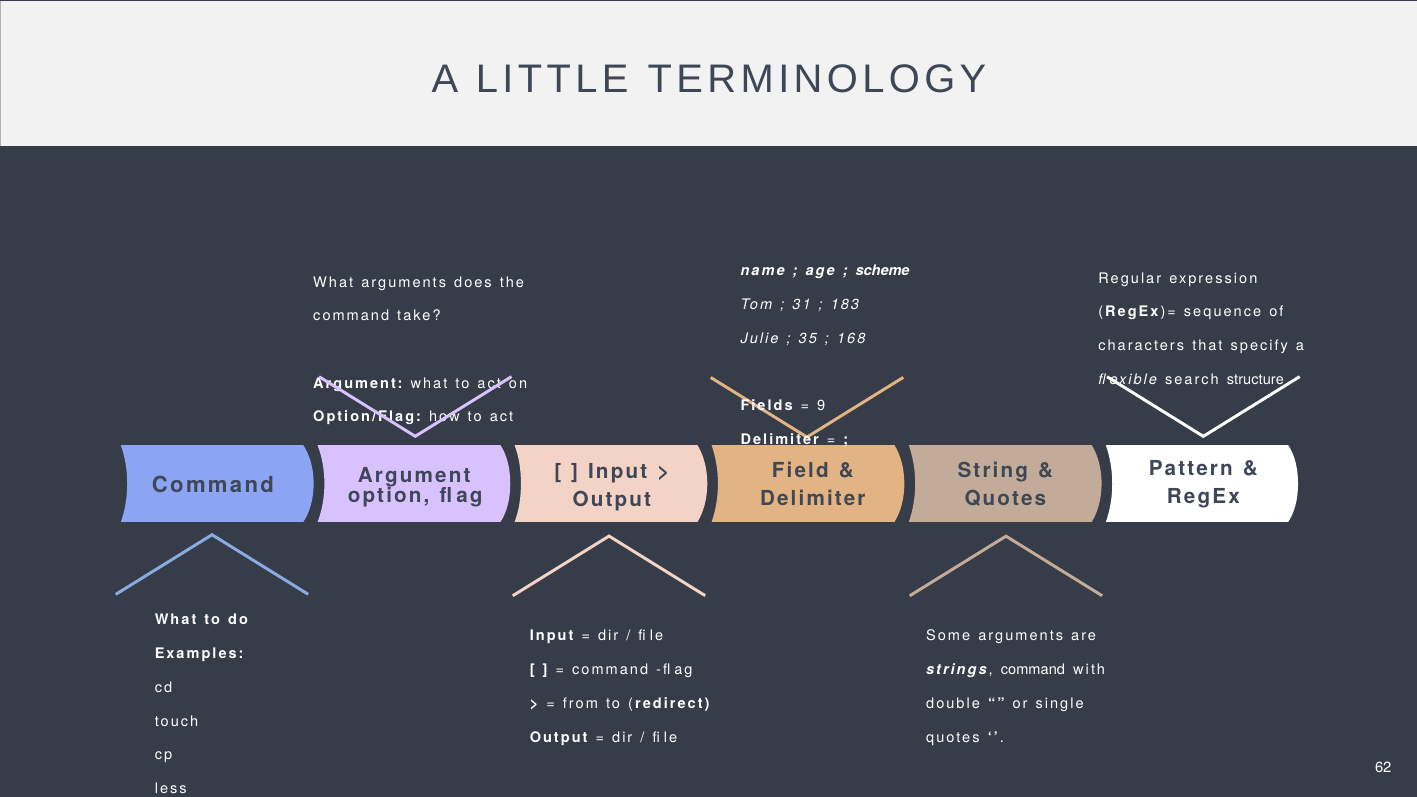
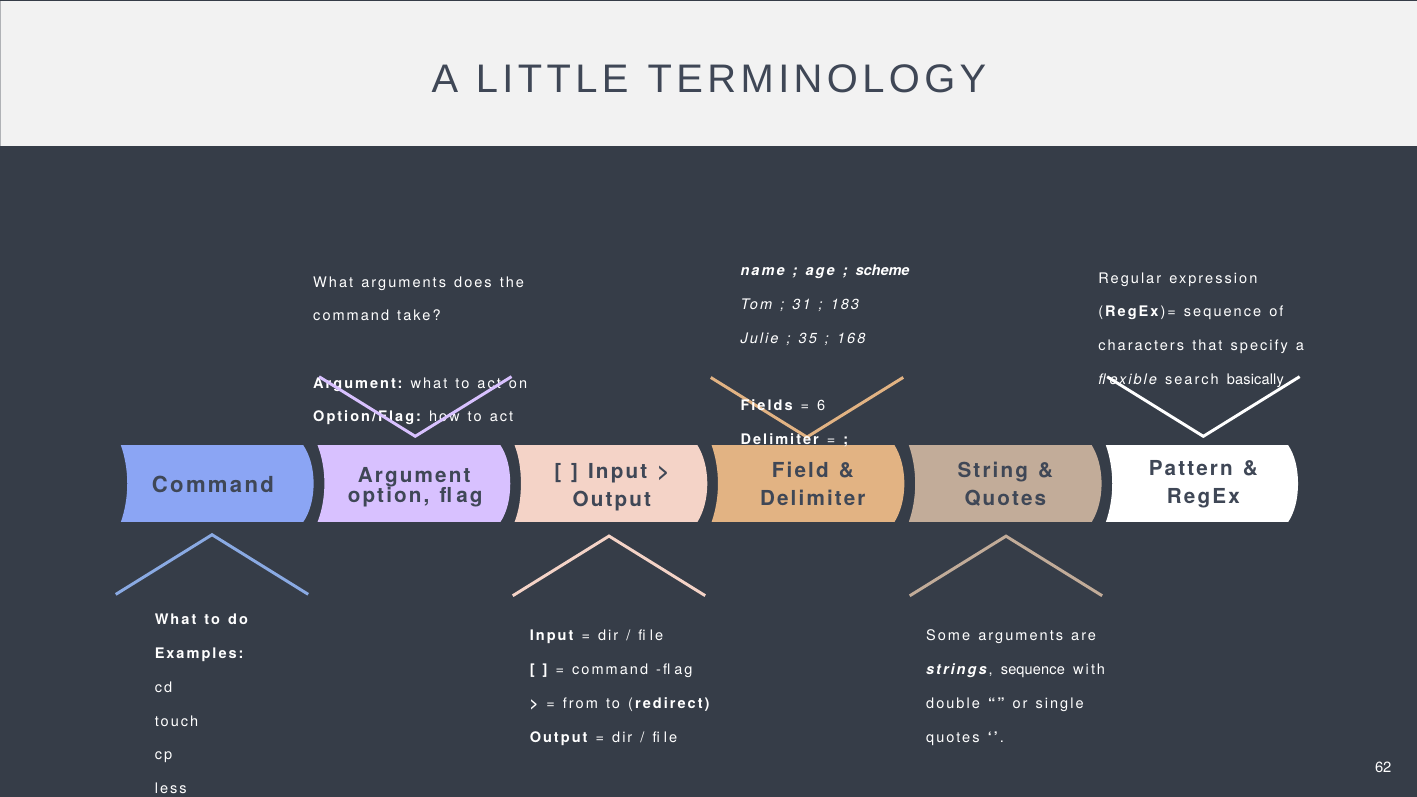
structure: structure -> basically (1255, 380)
9: 9 -> 6 (821, 406)
strings command: command -> sequence (1033, 670)
